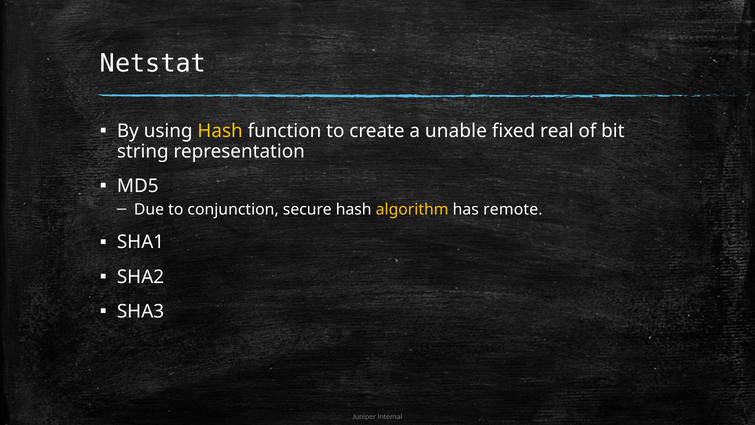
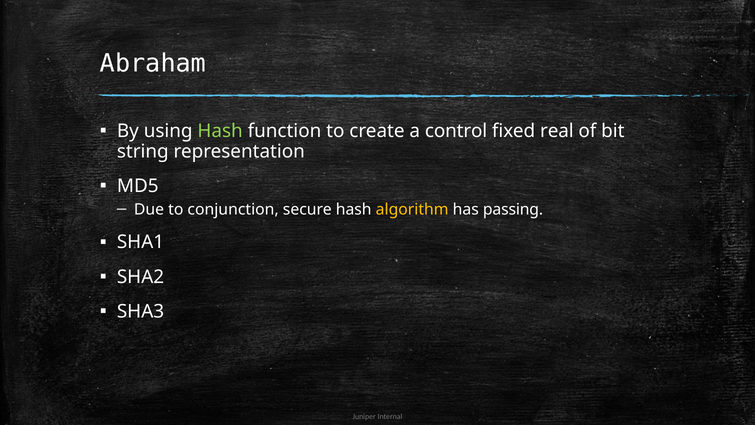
Netstat: Netstat -> Abraham (153, 64)
Hash colour: yellow -> light green (220, 131)
unable: unable -> control (456, 131)
remote: remote -> passing (513, 209)
